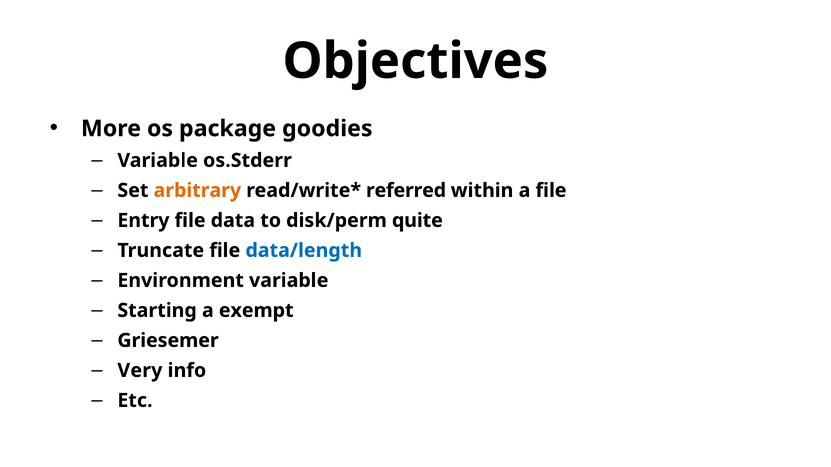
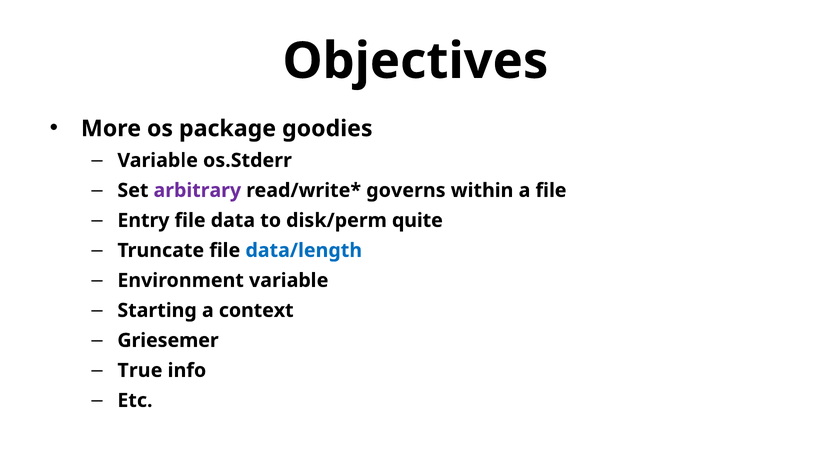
arbitrary colour: orange -> purple (197, 191)
referred: referred -> governs (406, 191)
exempt: exempt -> context (256, 311)
Very: Very -> True (140, 371)
